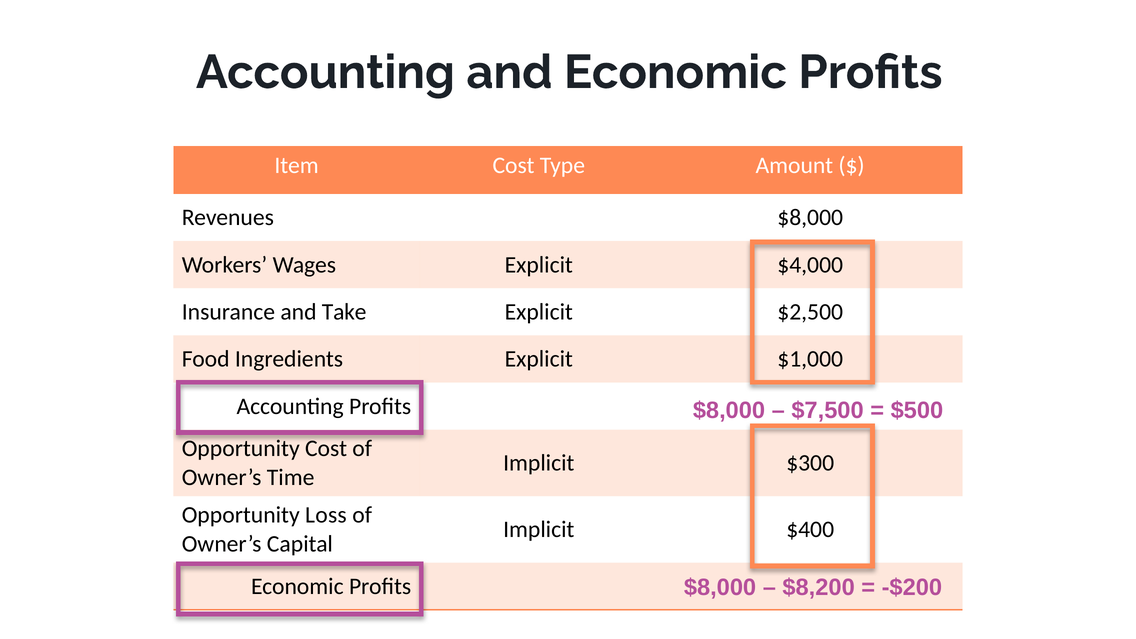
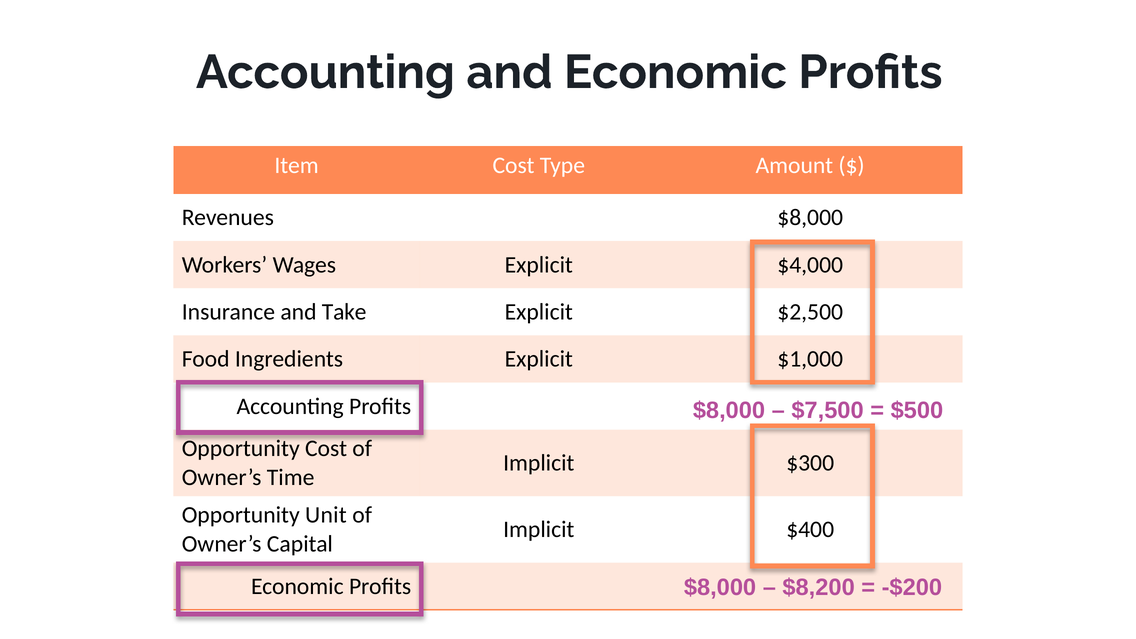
Loss: Loss -> Unit (326, 515)
